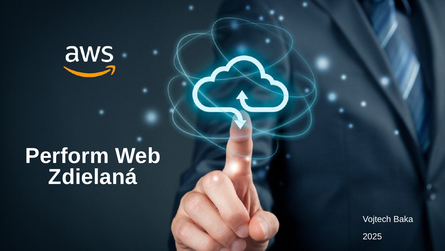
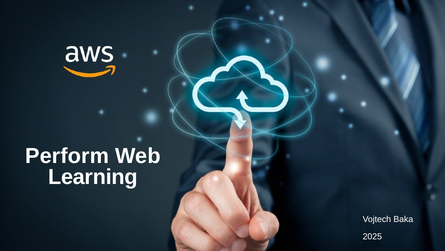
Zdielaná: Zdielaná -> Learning (93, 176)
